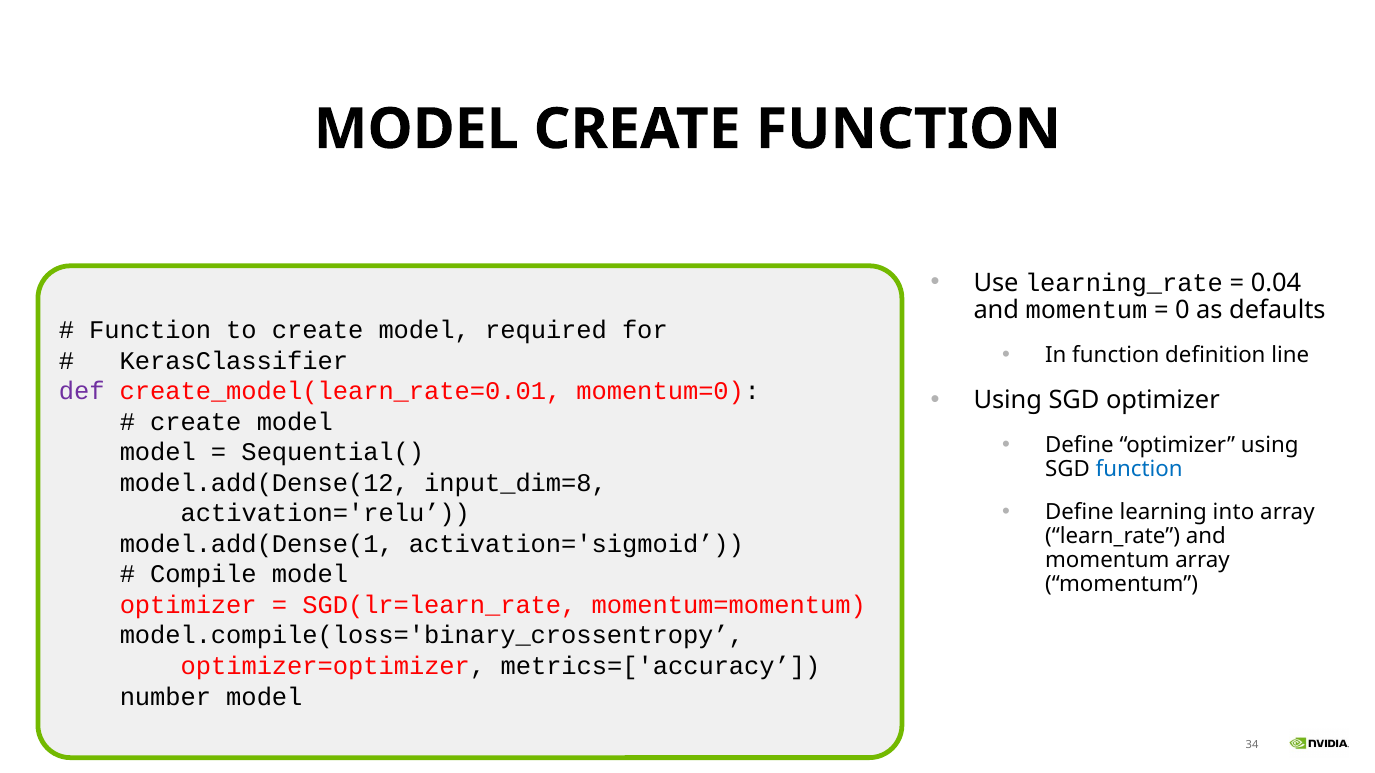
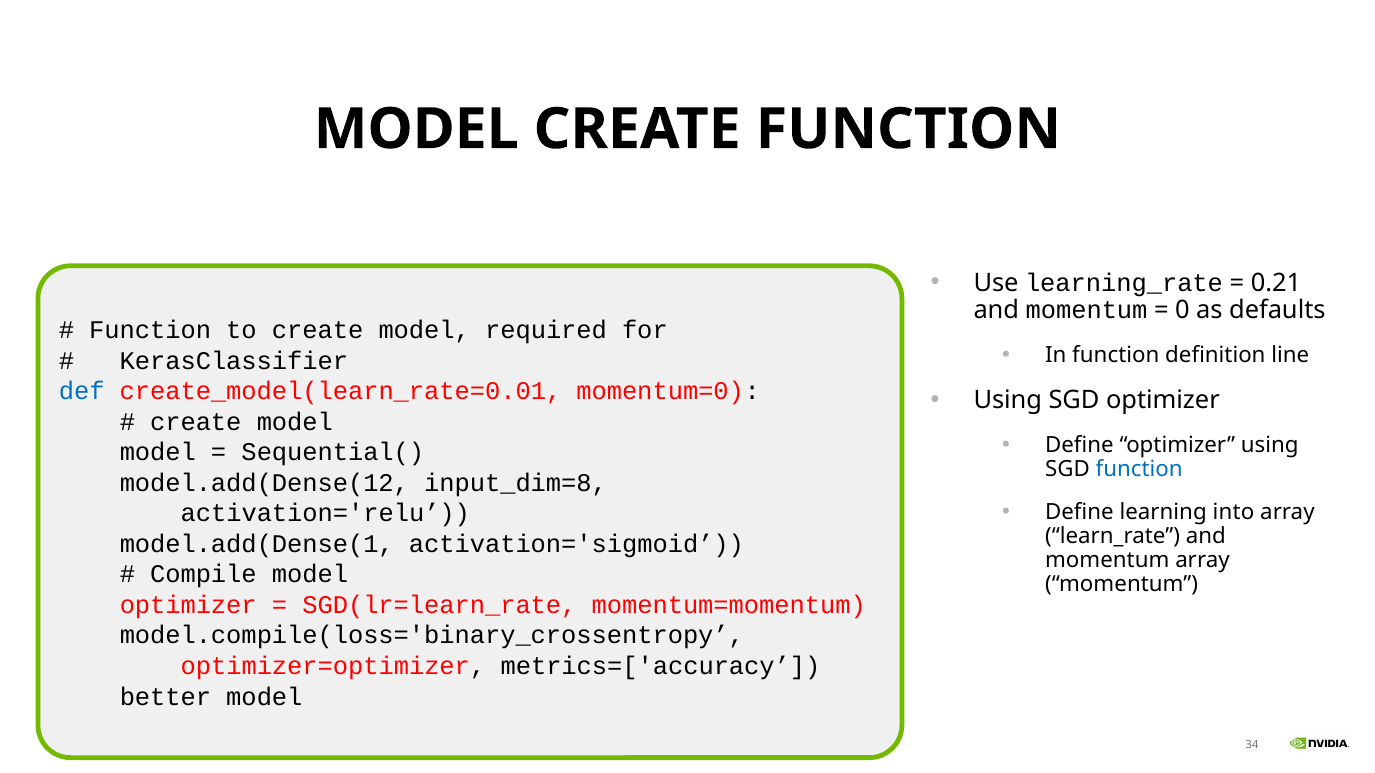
0.04: 0.04 -> 0.21 (1276, 283)
def colour: purple -> blue (82, 392)
number: number -> better (165, 697)
